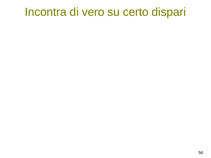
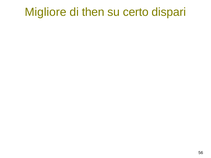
Incontra: Incontra -> Migliore (46, 12)
vero: vero -> then (93, 12)
